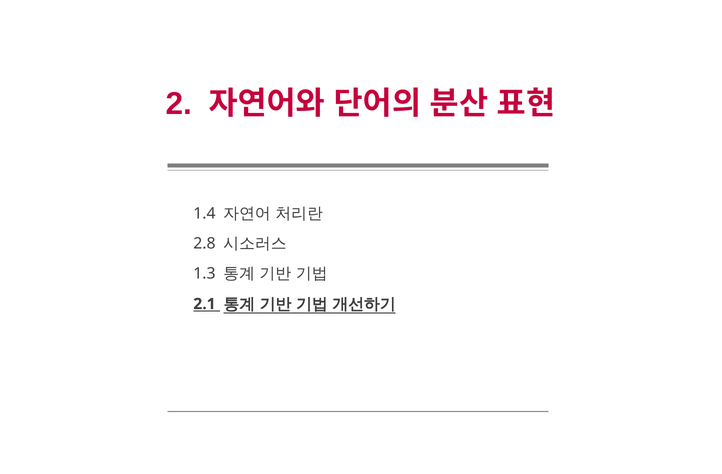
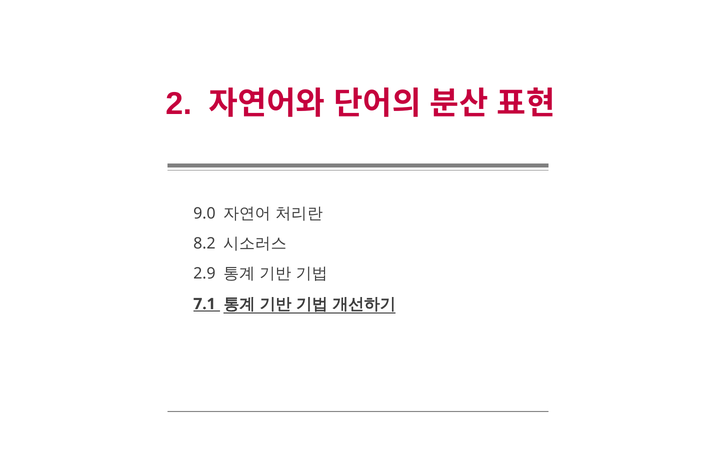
1.4: 1.4 -> 9.0 (204, 213)
2.8: 2.8 -> 8.2 (204, 244)
1.3: 1.3 -> 2.9 (204, 274)
2.1: 2.1 -> 7.1 (204, 304)
